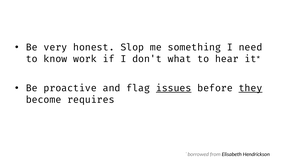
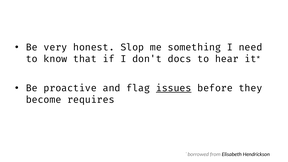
work: work -> that (85, 59)
what: what -> docs (180, 59)
they underline: present -> none (250, 88)
